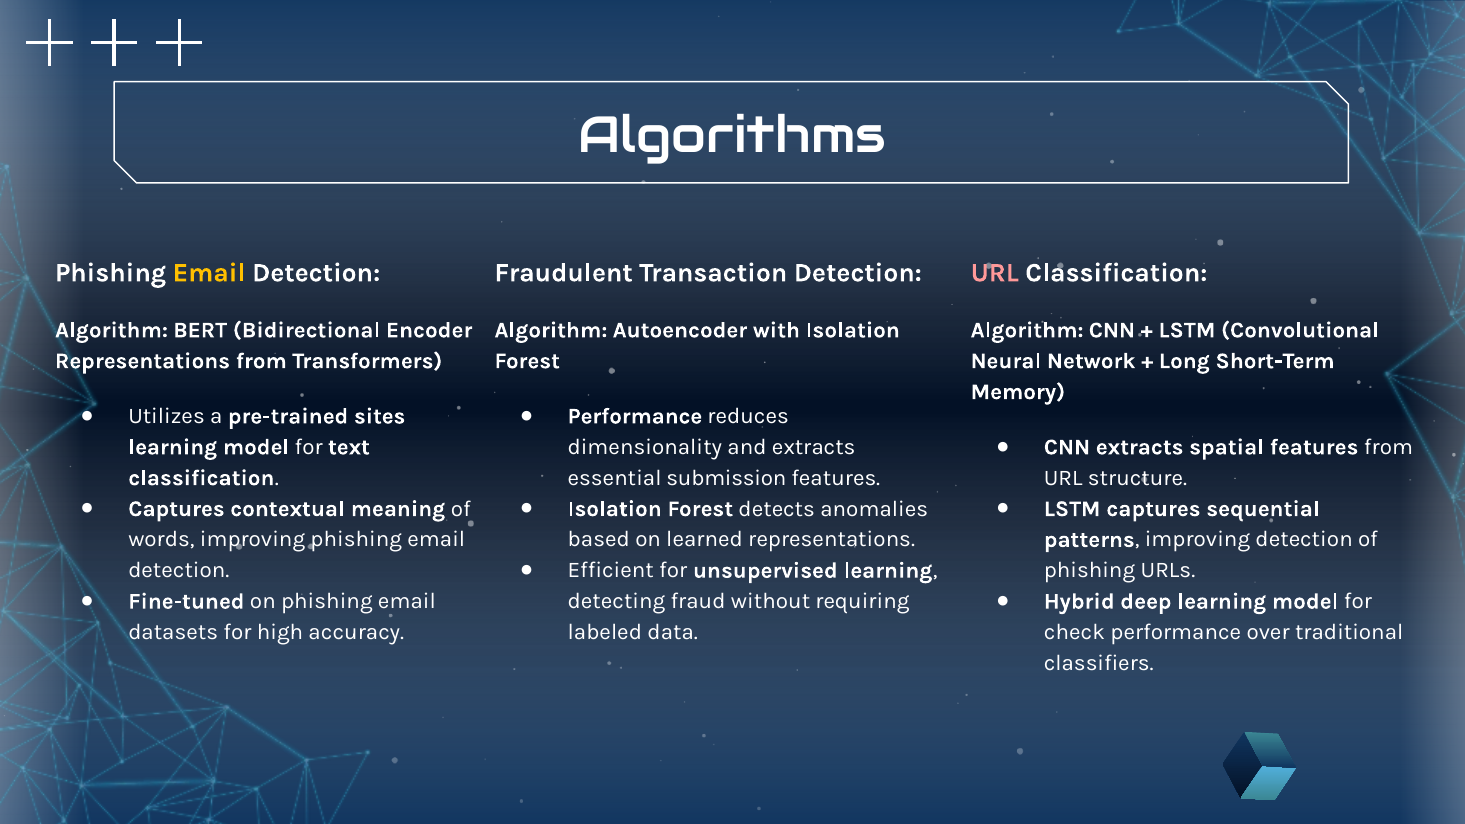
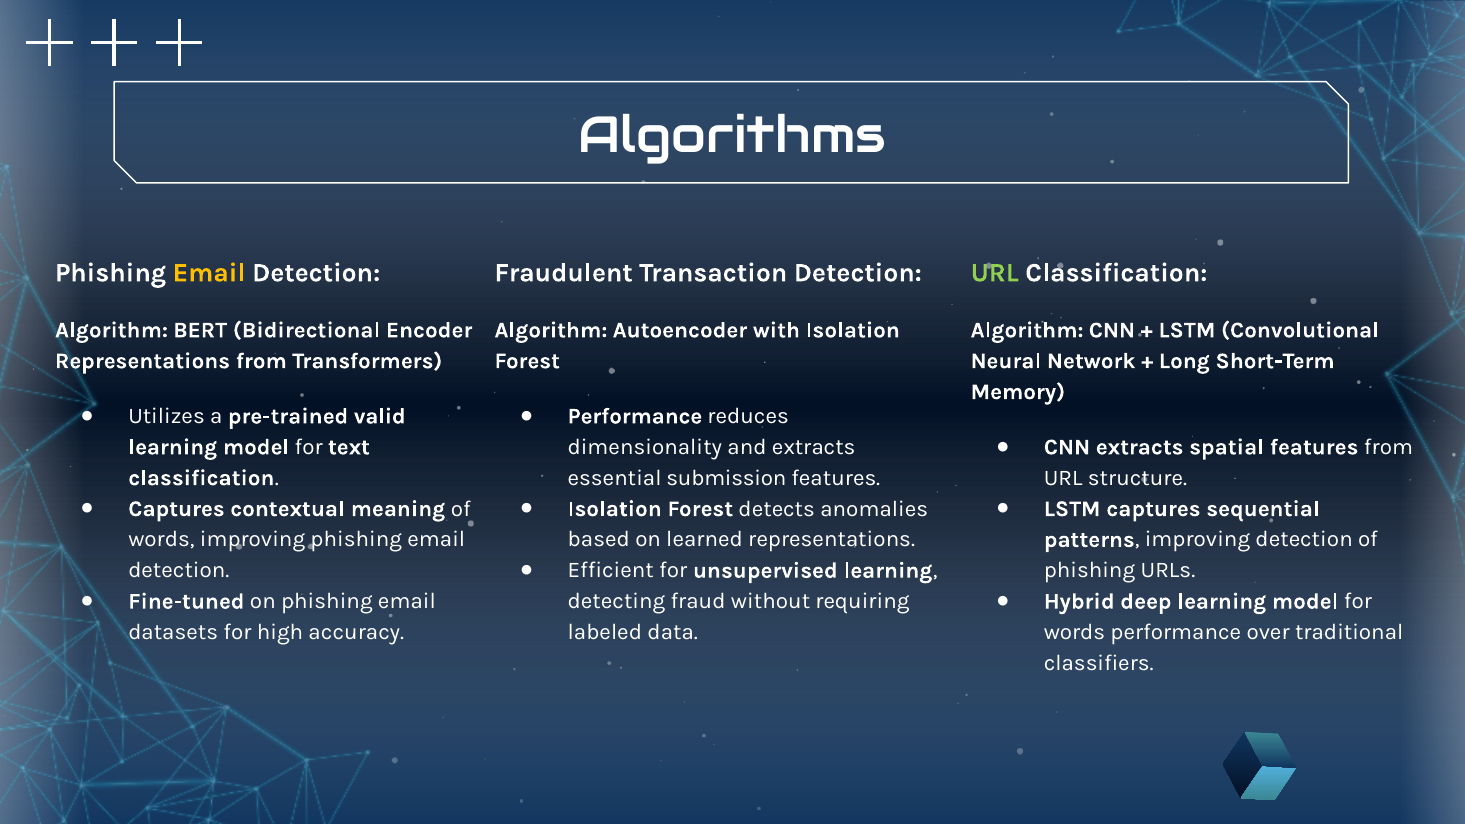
URL colour: pink -> light green (995, 273)
sites: sites -> valid (380, 416)
check: check -> words (1074, 632)
